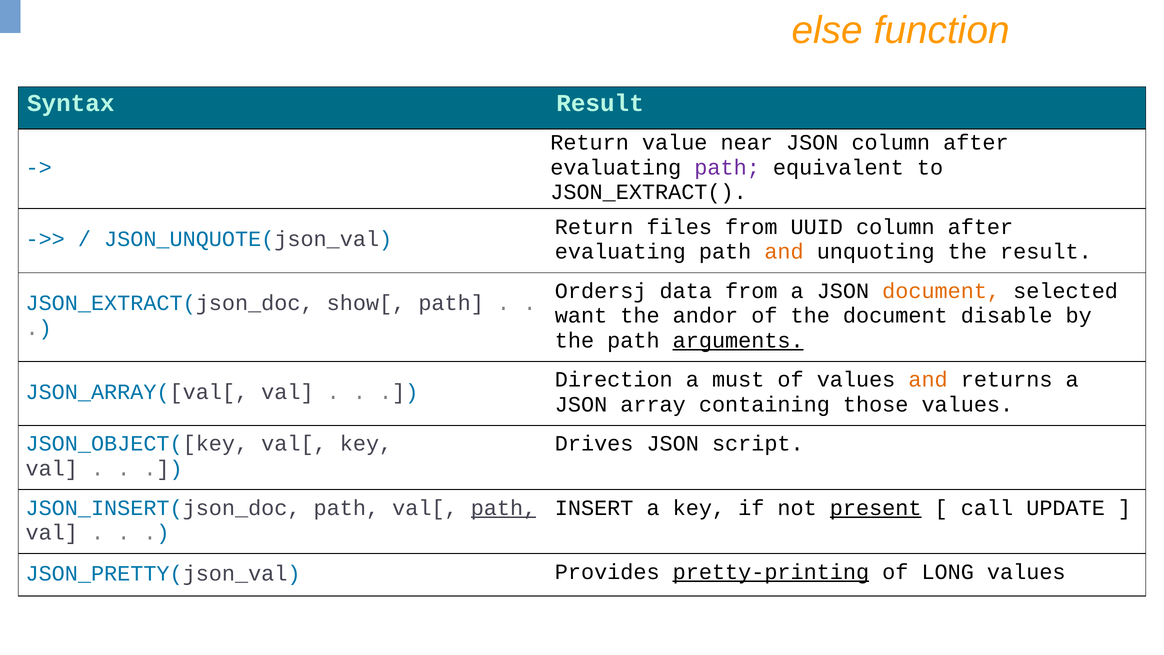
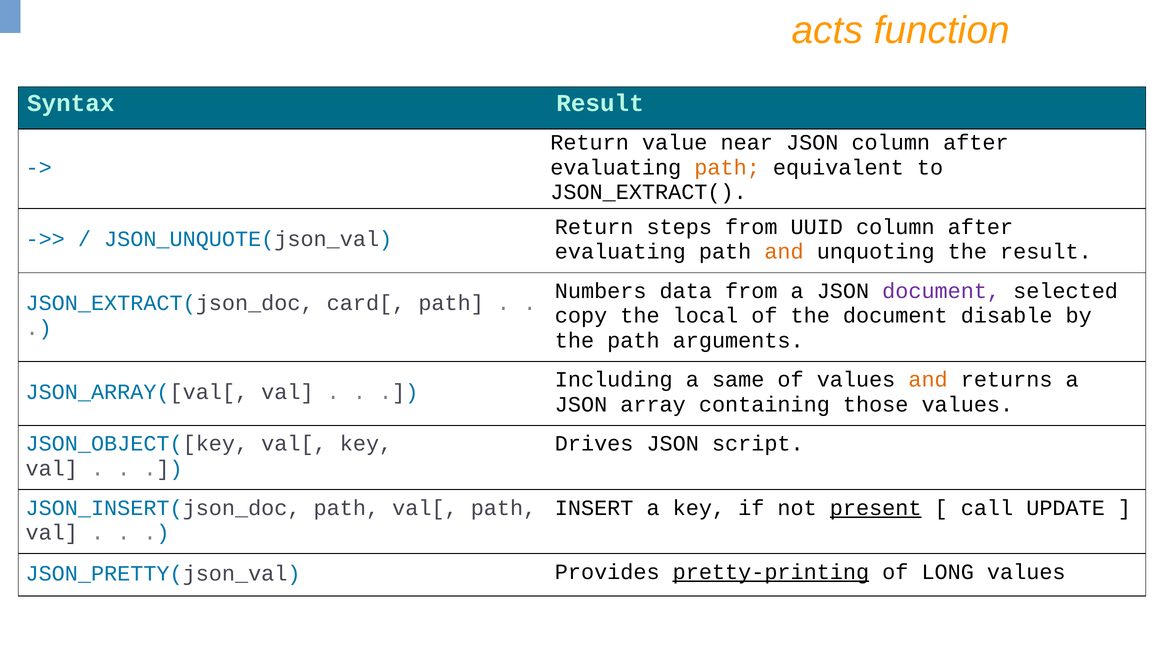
else: else -> acts (827, 30)
path colour: purple -> orange (727, 167)
files: files -> steps (679, 227)
Ordersj: Ordersj -> Numbers (601, 291)
document colour: orange -> purple (941, 291)
show[: show[ -> card[ (366, 303)
want: want -> copy (581, 316)
andor: andor -> local (705, 316)
arguments underline: present -> none (738, 340)
Direction: Direction -> Including (614, 380)
must: must -> same (738, 380)
path underline: present -> none (503, 508)
